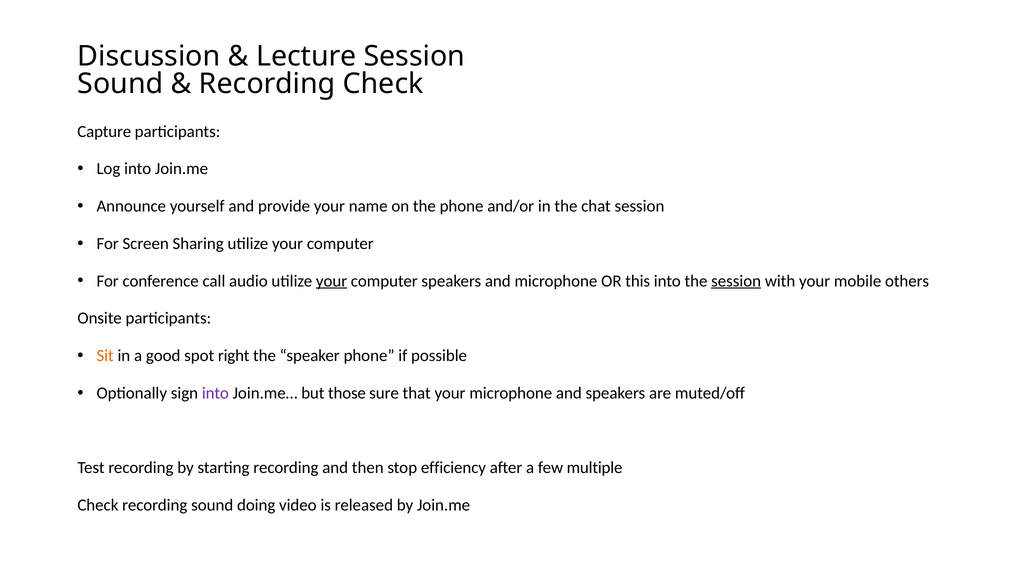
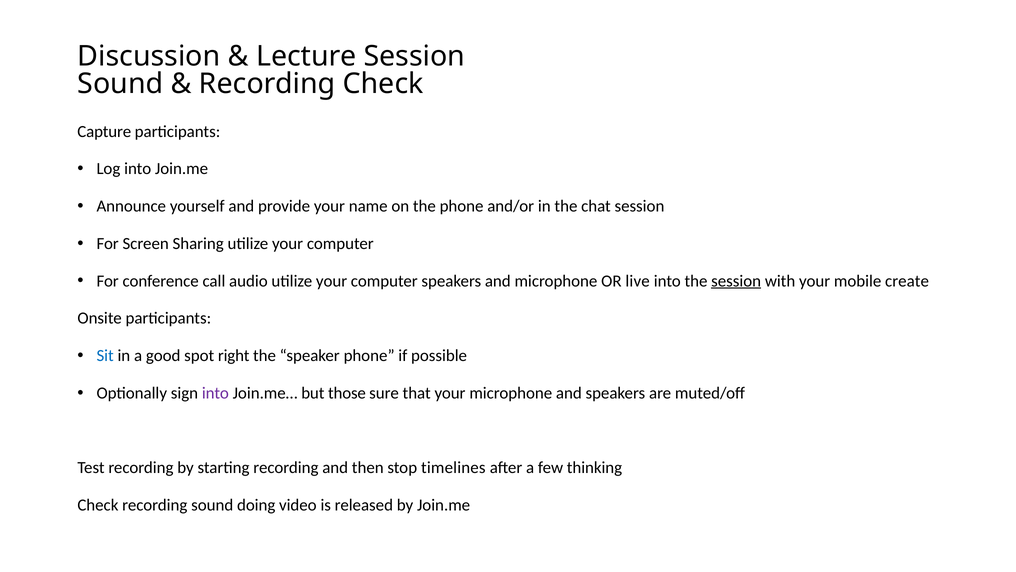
your underline: present -> none (332, 281)
this: this -> live (638, 281)
others: others -> create (907, 281)
Sit colour: orange -> blue (105, 355)
efficiency: efficiency -> timelines (453, 467)
multiple: multiple -> thinking (594, 467)
